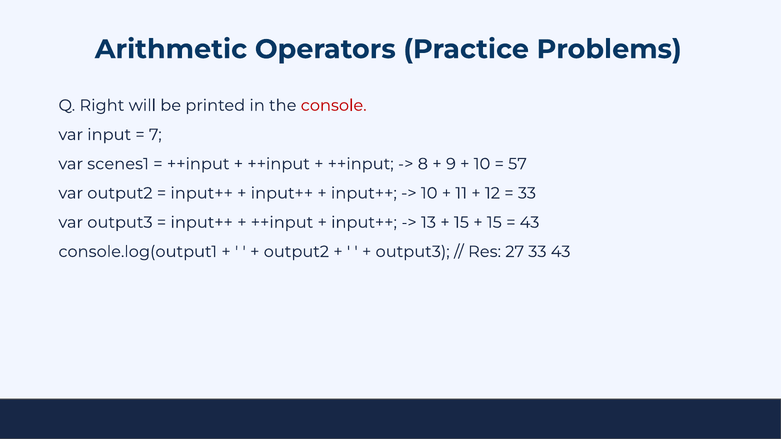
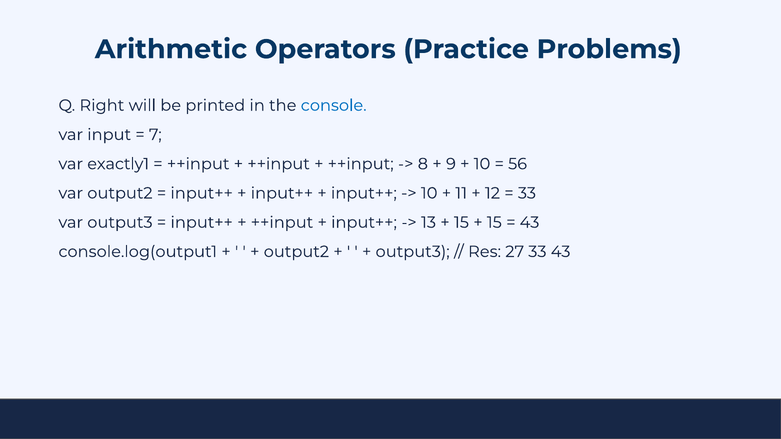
console colour: red -> blue (334, 105)
scenes1: scenes1 -> exactly1 (118, 164)
57: 57 -> 56 (518, 164)
